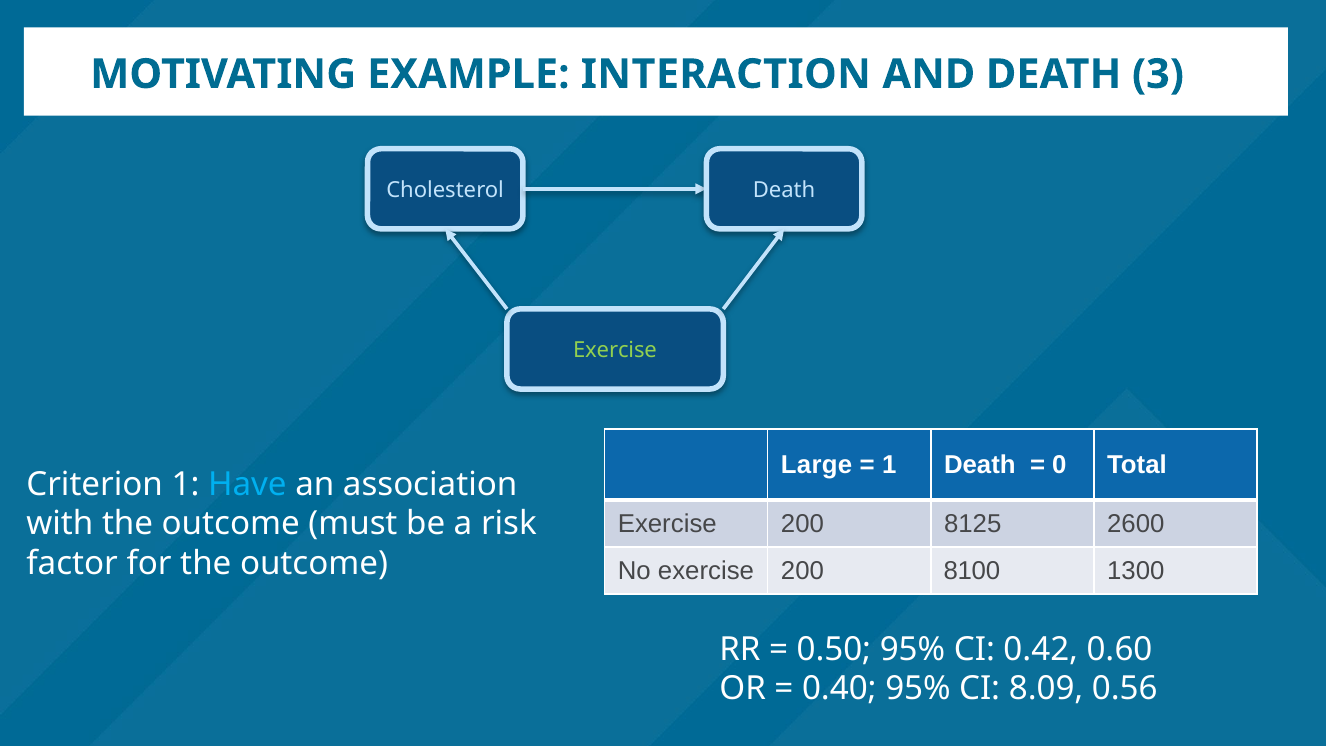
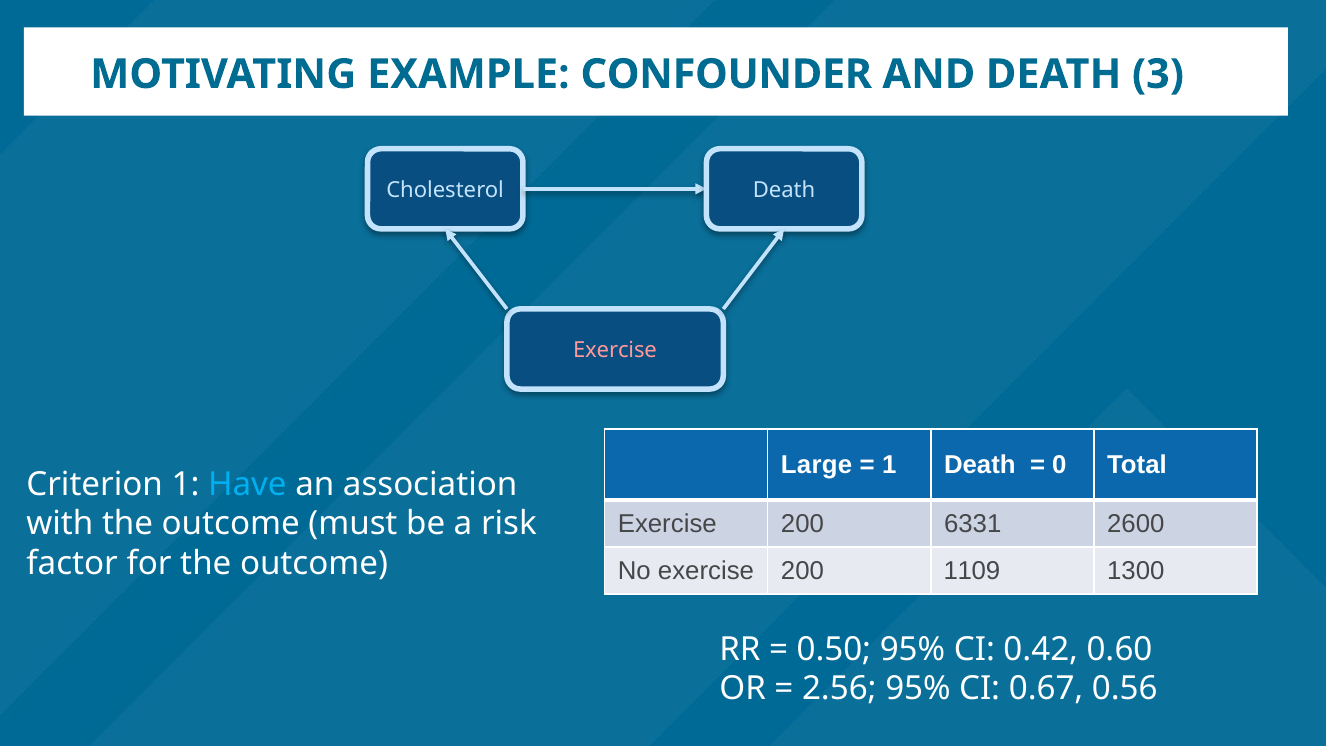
INTERACTION: INTERACTION -> CONFOUNDER (726, 74)
Exercise colour: light green -> pink (615, 350)
8125: 8125 -> 6331 (973, 524)
8100: 8100 -> 1109 (972, 571)
0.40: 0.40 -> 2.56 (839, 689)
8.09: 8.09 -> 0.67 (1046, 689)
